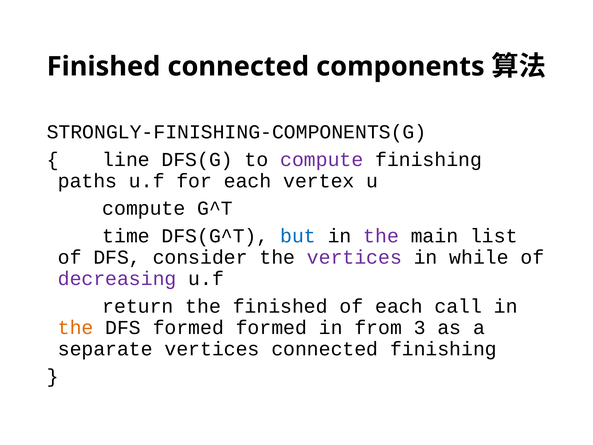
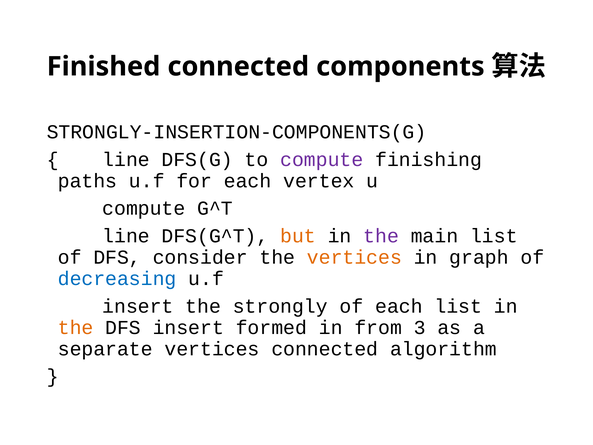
STRONGLY-FINISHING-COMPONENTS(G: STRONGLY-FINISHING-COMPONENTS(G -> STRONGLY-INSERTION-COMPONENTS(G (237, 132)
time: time -> line (126, 236)
but colour: blue -> orange (298, 236)
vertices colour: purple -> orange (354, 257)
while: while -> graph (479, 257)
decreasing colour: purple -> blue (117, 279)
return: return -> insert (138, 306)
the finished: finished -> strongly (280, 306)
each call: call -> list (458, 306)
DFS formed: formed -> insert (188, 327)
connected finishing: finishing -> algorithm (443, 349)
